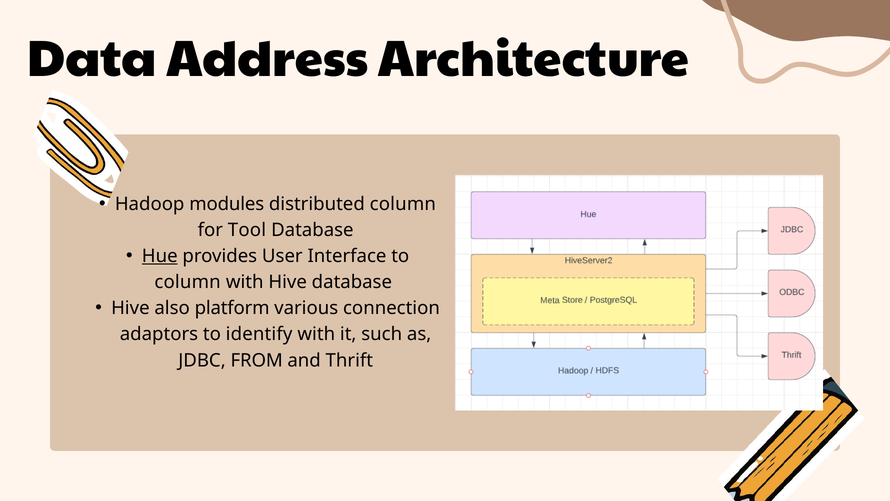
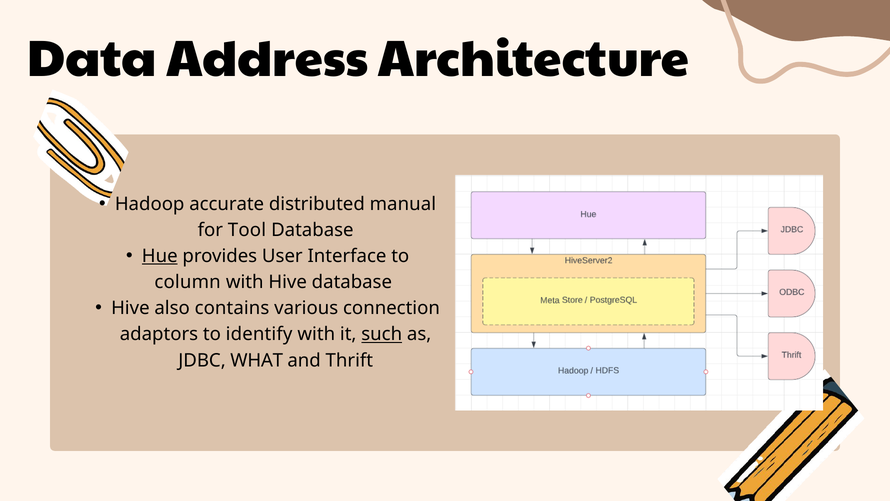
modules: modules -> accurate (227, 204)
distributed column: column -> manual (403, 204)
platform: platform -> contains (232, 308)
such underline: none -> present (382, 334)
FROM: FROM -> WHAT (257, 360)
